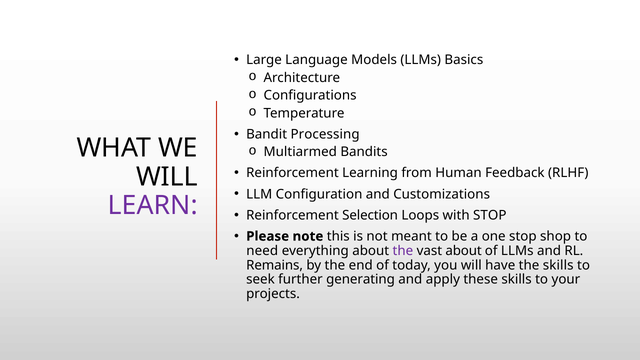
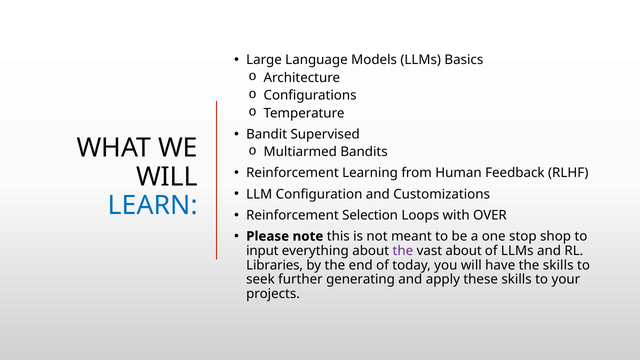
Processing: Processing -> Supervised (325, 134)
LEARN colour: purple -> blue (153, 206)
with STOP: STOP -> OVER (490, 215)
need: need -> input (262, 251)
Remains: Remains -> Libraries (275, 265)
